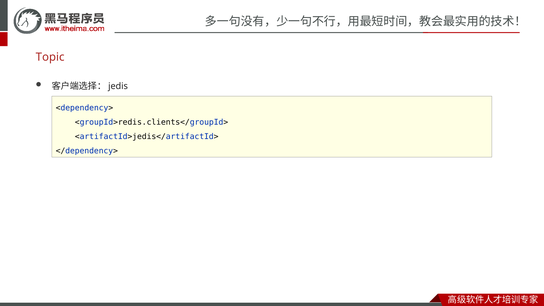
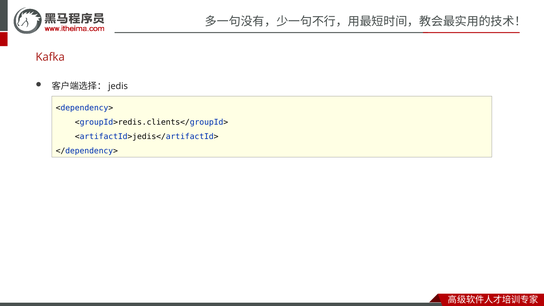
Topic: Topic -> Kafka (50, 57)
